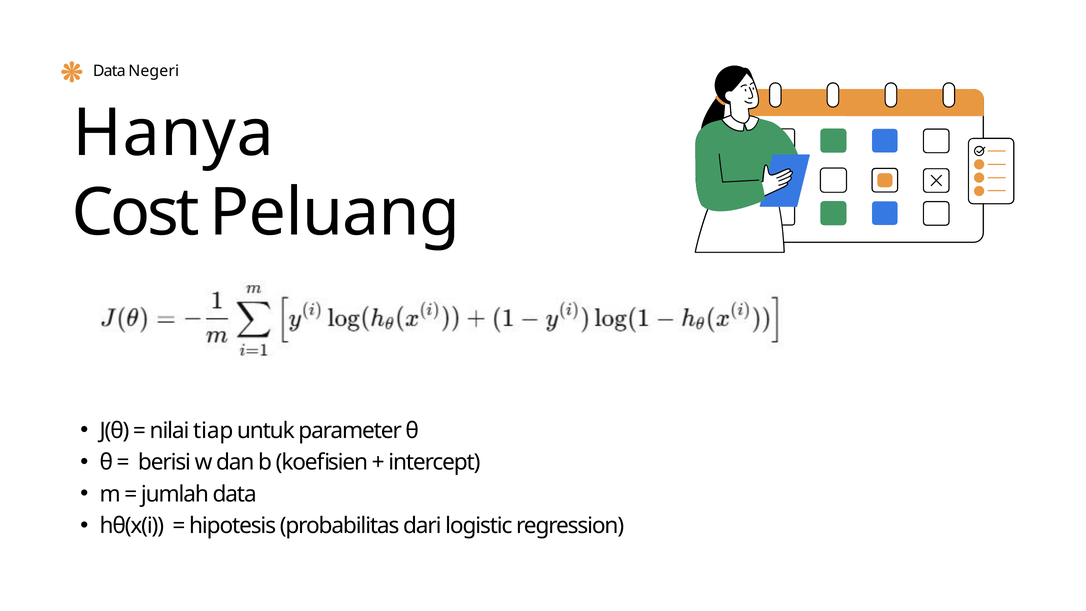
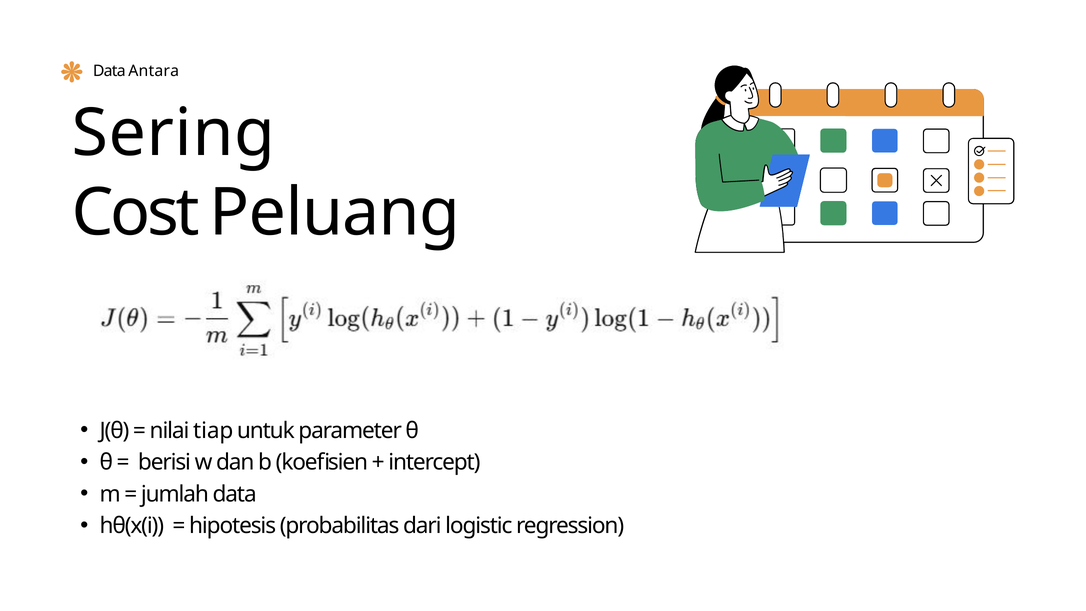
Negeri: Negeri -> Antara (154, 71)
Hanya: Hanya -> Sering (173, 133)
